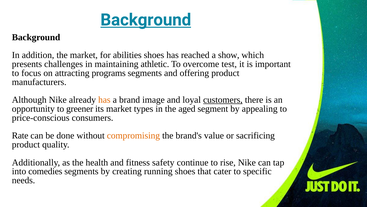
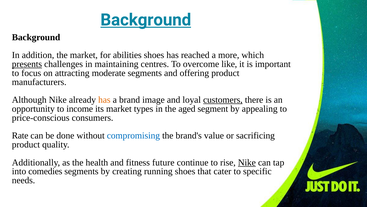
show: show -> more (229, 55)
presents underline: none -> present (27, 64)
athletic: athletic -> centres (155, 64)
test: test -> like (229, 64)
programs: programs -> moderate (109, 73)
greener: greener -> income (80, 109)
compromising colour: orange -> blue (133, 135)
safety: safety -> future (163, 162)
Nike underline: none -> present (247, 162)
